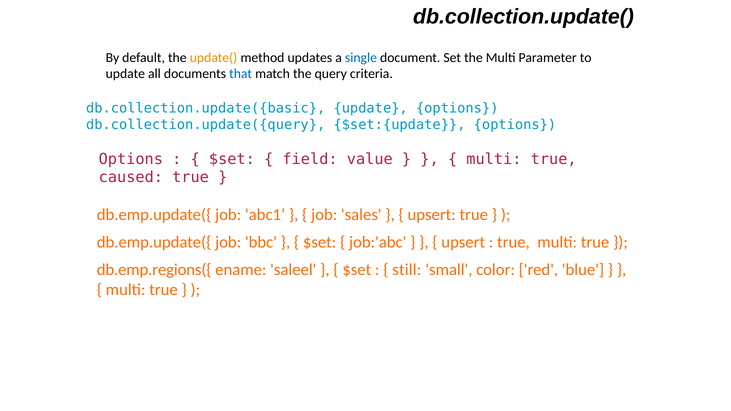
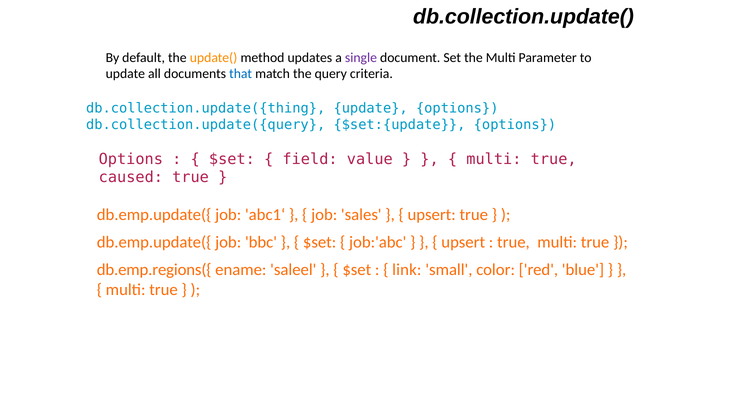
single colour: blue -> purple (361, 58)
db.collection.update({basic: db.collection.update({basic -> db.collection.update({thing (206, 109)
still: still -> link (407, 270)
